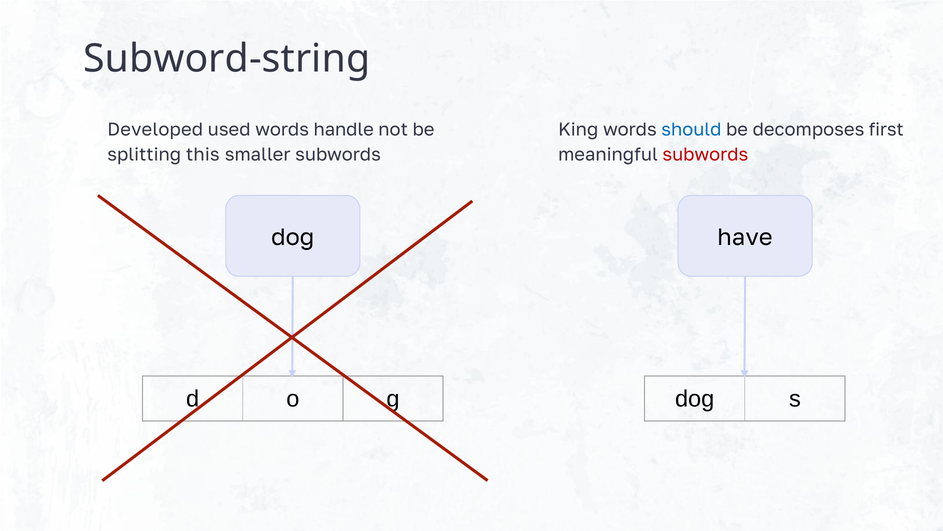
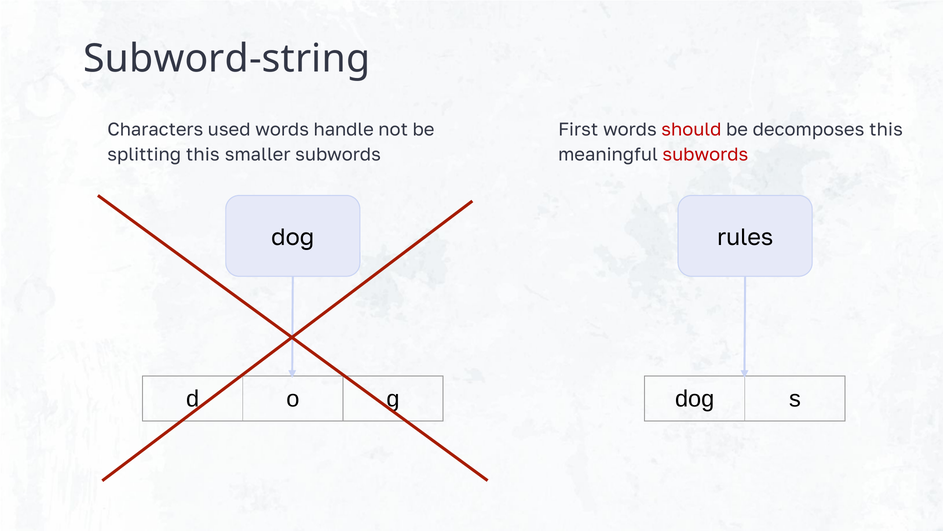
Developed: Developed -> Characters (155, 129)
King: King -> First (578, 129)
should colour: blue -> red (691, 129)
decomposes first: first -> this (886, 129)
have: have -> rules (745, 237)
